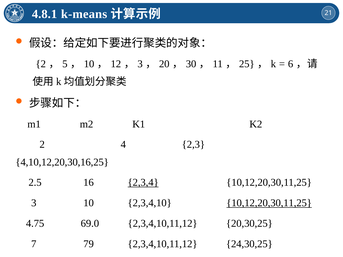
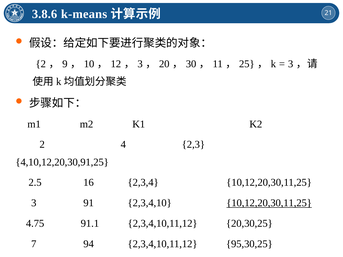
4.8.1: 4.8.1 -> 3.8.6 (45, 14)
5: 5 -> 9 (65, 64)
6: 6 -> 3 (291, 64)
4,10,12,20,30,16,25: 4,10,12,20,30,16,25 -> 4,10,12,20,30,91,25 (62, 162)
2,3,4 underline: present -> none (143, 183)
3 10: 10 -> 91 (89, 203)
69.0: 69.0 -> 91.1 (90, 224)
79: 79 -> 94 (89, 244)
24,30,25: 24,30,25 -> 95,30,25 (249, 244)
